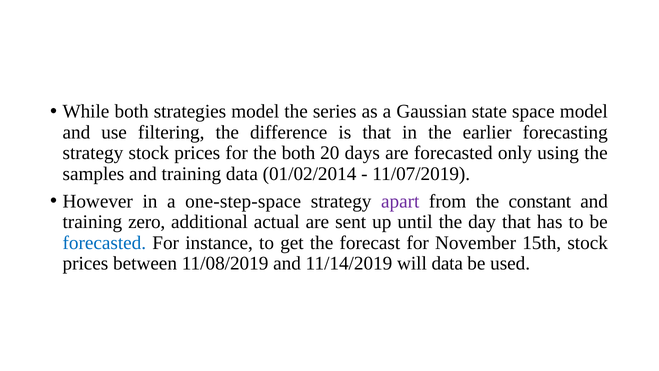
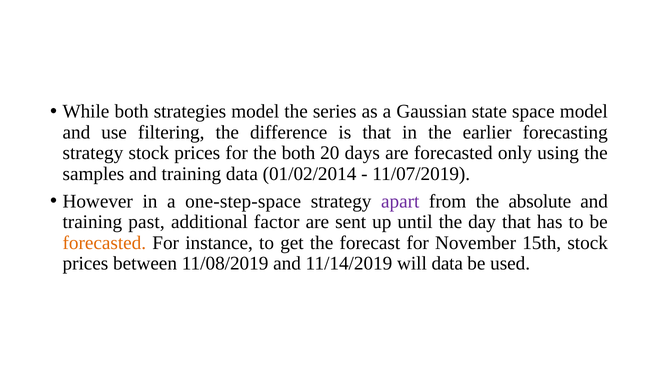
constant: constant -> absolute (540, 201)
zero: zero -> past (147, 222)
actual: actual -> factor (277, 222)
forecasted colour: blue -> orange (104, 243)
